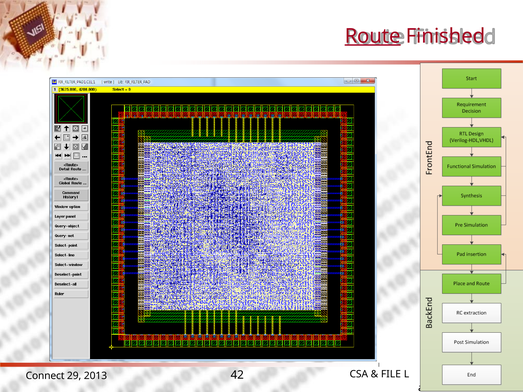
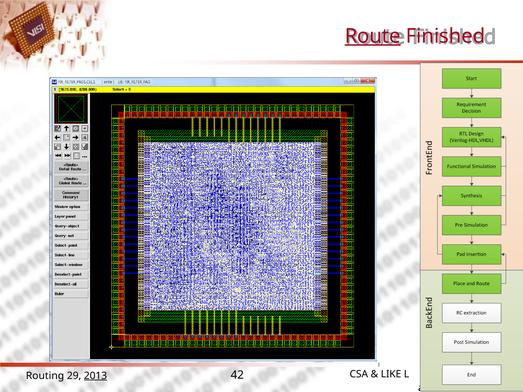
Connect: Connect -> Routing (45, 376)
2013 underline: none -> present (95, 376)
FILE: FILE -> LIKE (391, 374)
